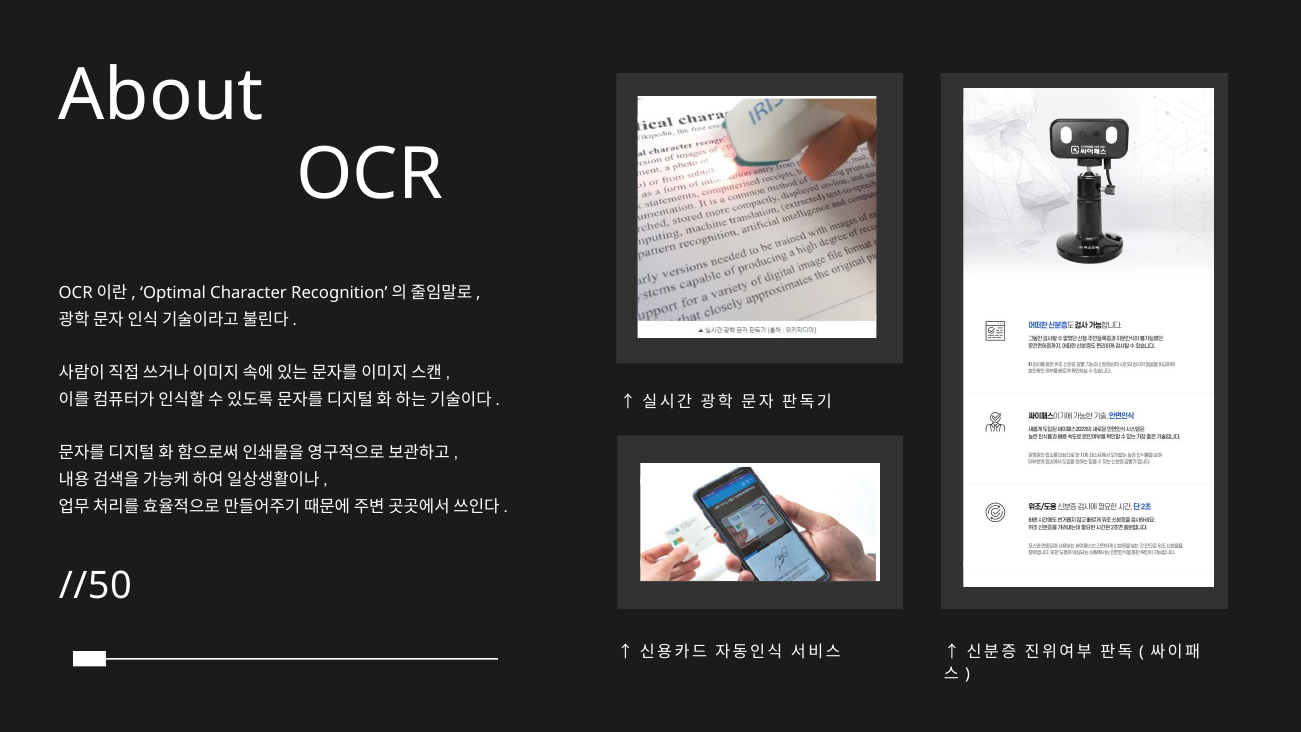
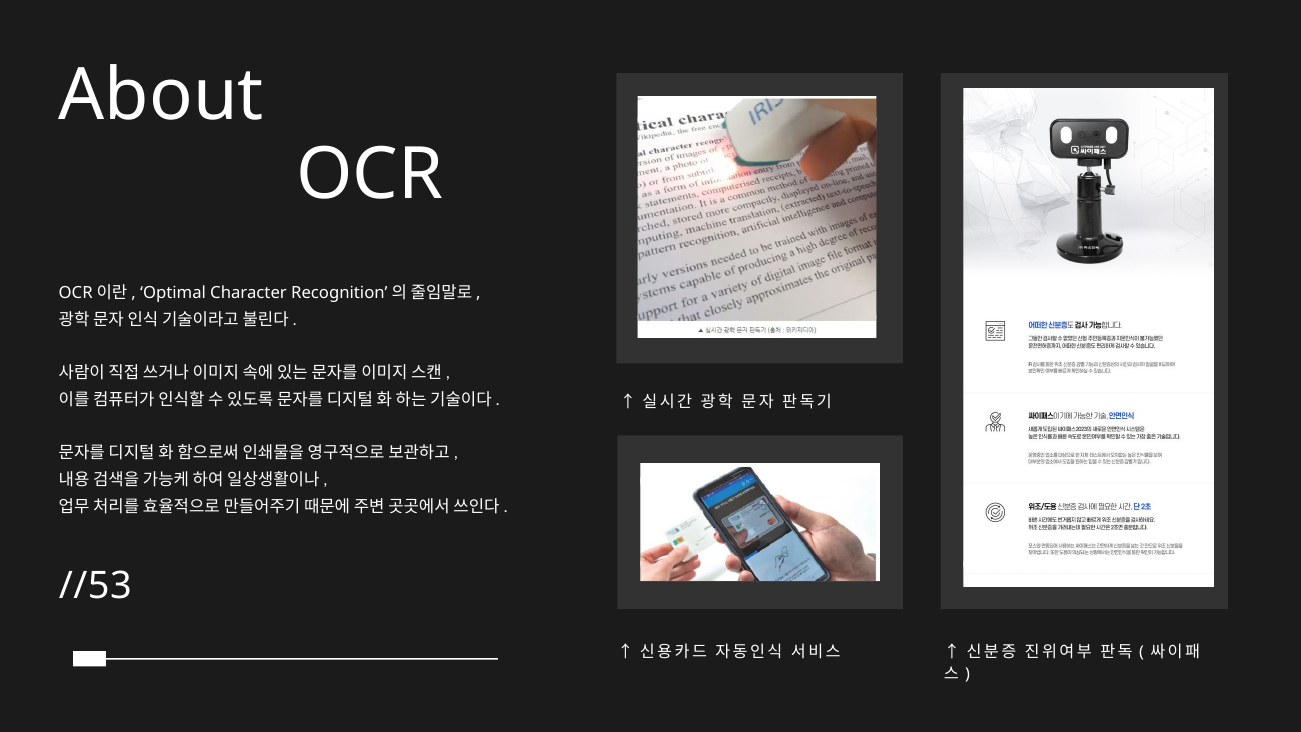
//50: //50 -> //53 (95, 586)
